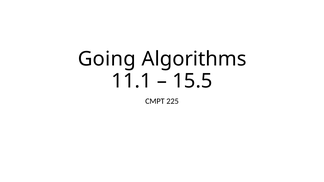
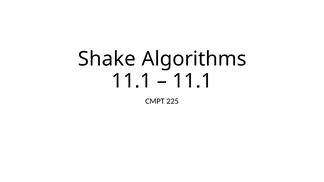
Going: Going -> Shake (107, 59)
15.5: 15.5 -> 11.1 (192, 81)
